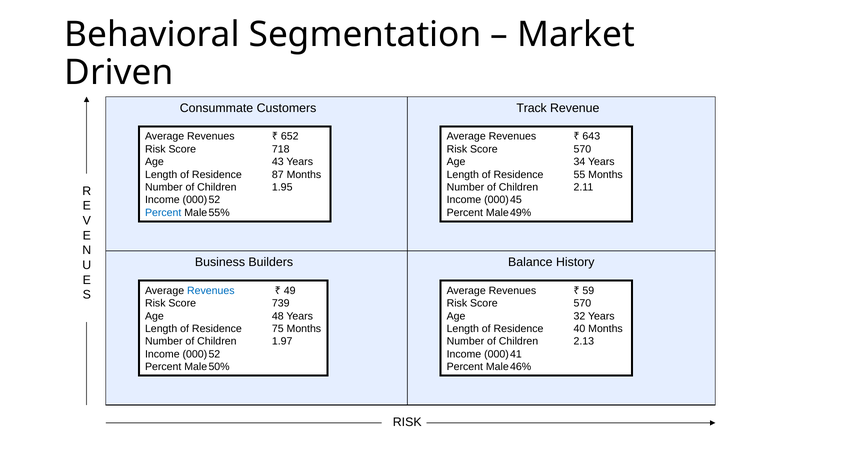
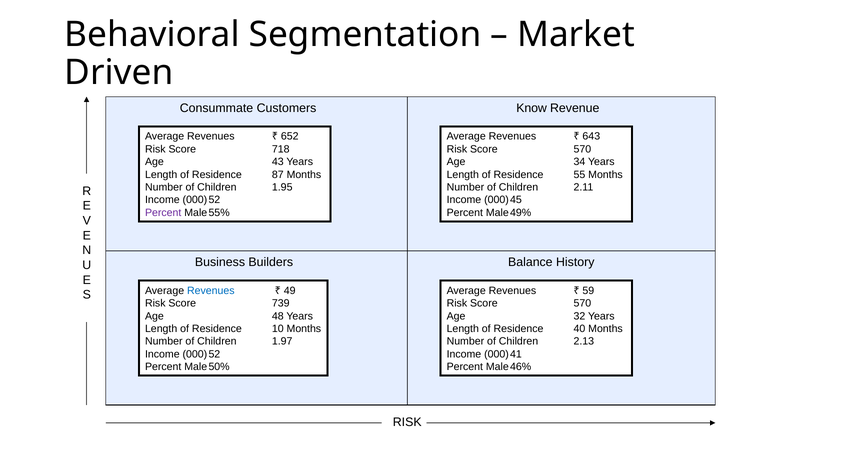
Track: Track -> Know (532, 108)
Percent colour: blue -> purple (163, 213)
75: 75 -> 10 (278, 329)
